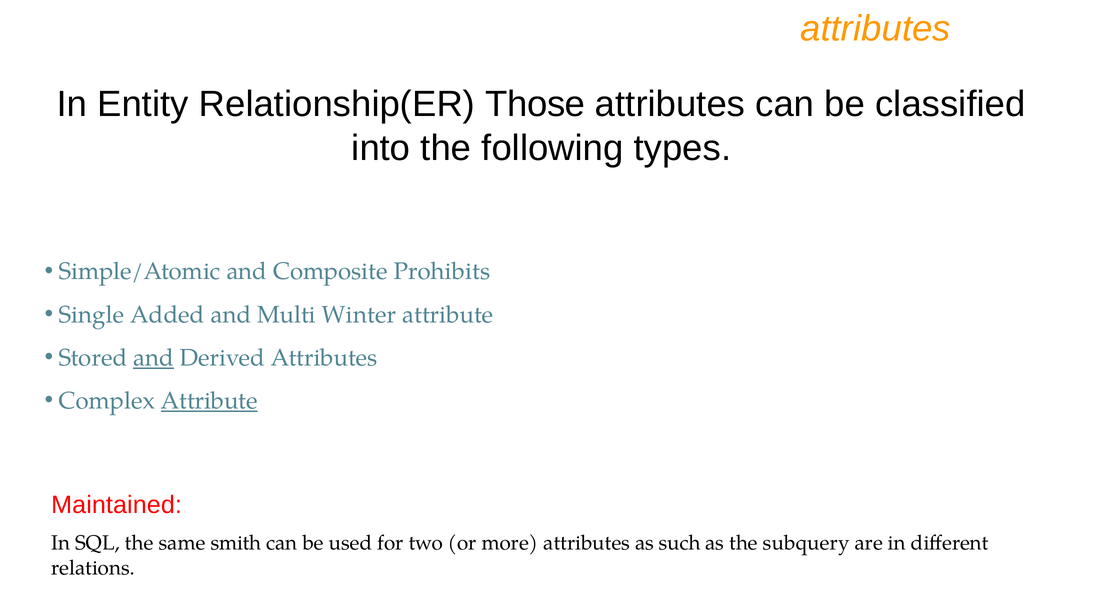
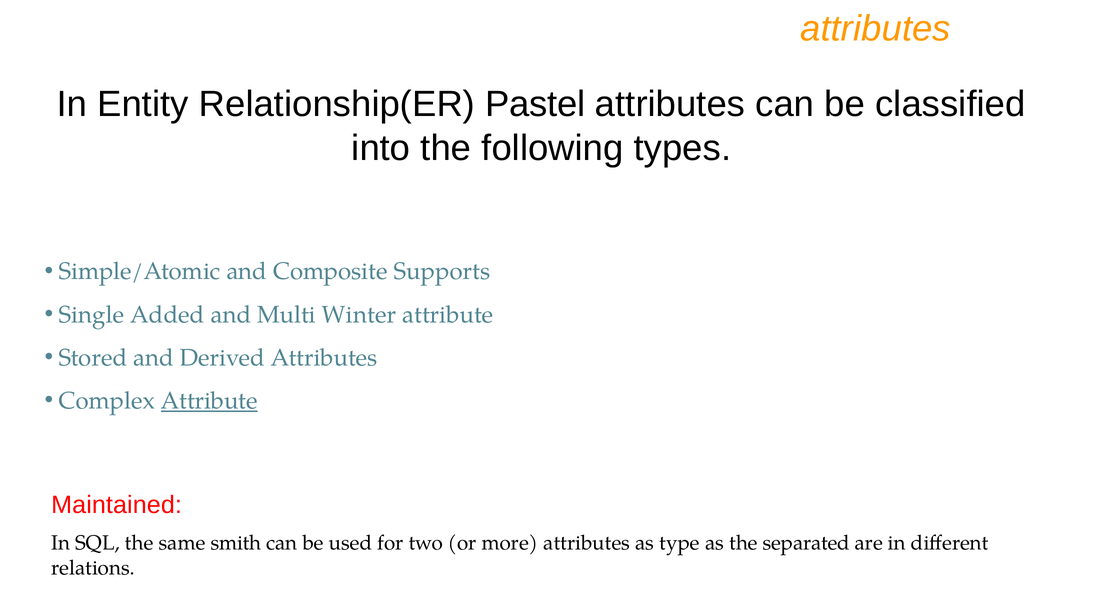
Those: Those -> Pastel (535, 104)
Prohibits: Prohibits -> Supports (442, 272)
and underline: present -> none (153, 358)
such: such -> type (680, 544)
subquery: subquery -> separated (806, 544)
